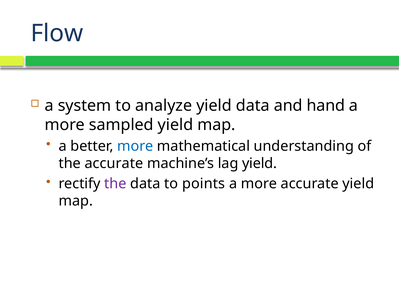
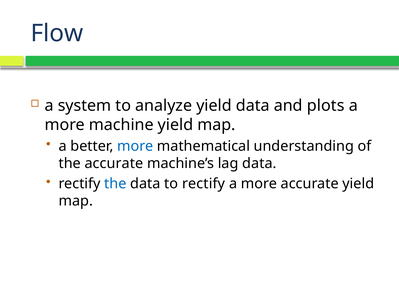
hand: hand -> plots (326, 106)
sampled: sampled -> machine (121, 125)
lag yield: yield -> data (259, 164)
the colour: purple -> blue (115, 184)
to points: points -> rectify (204, 184)
